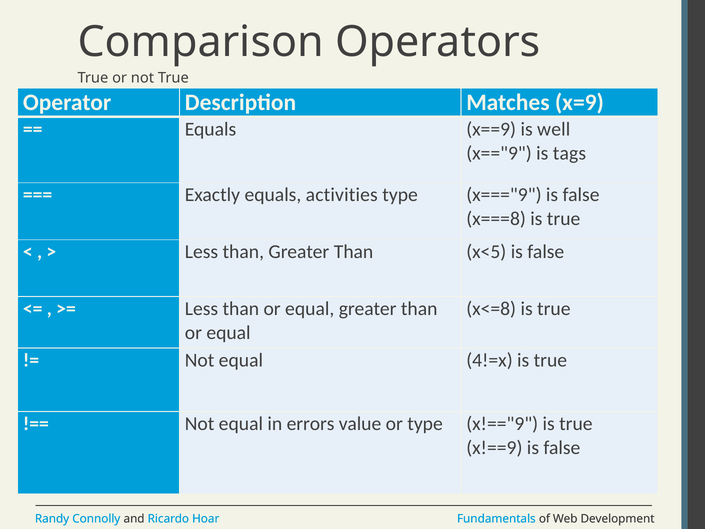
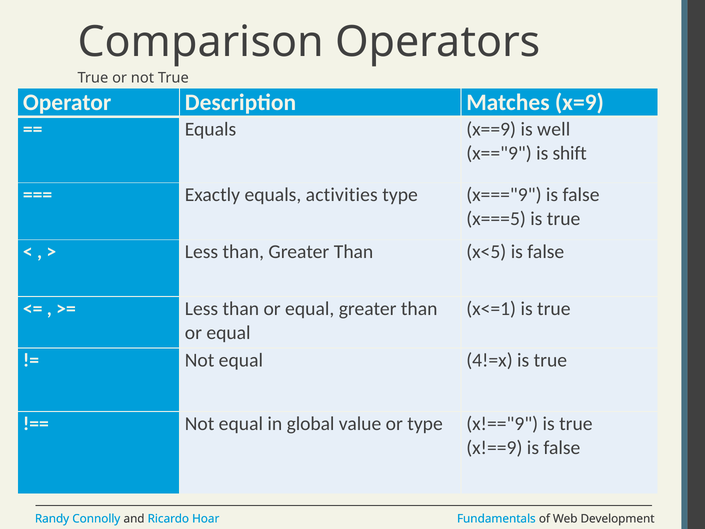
tags: tags -> shift (570, 153)
x===8: x===8 -> x===5 (496, 219)
x<=8: x<=8 -> x<=1 (491, 309)
errors: errors -> global (311, 423)
